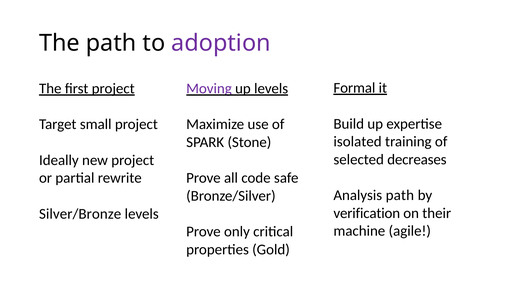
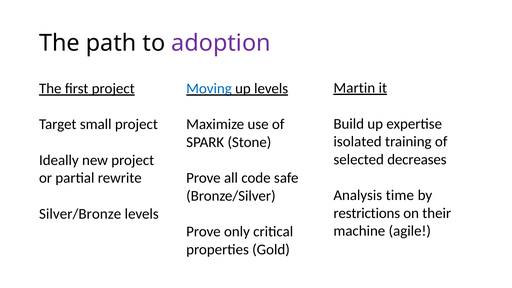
Formal: Formal -> Martin (354, 88)
Moving colour: purple -> blue (209, 89)
Analysis path: path -> time (400, 195)
verification: verification -> restrictions (367, 213)
